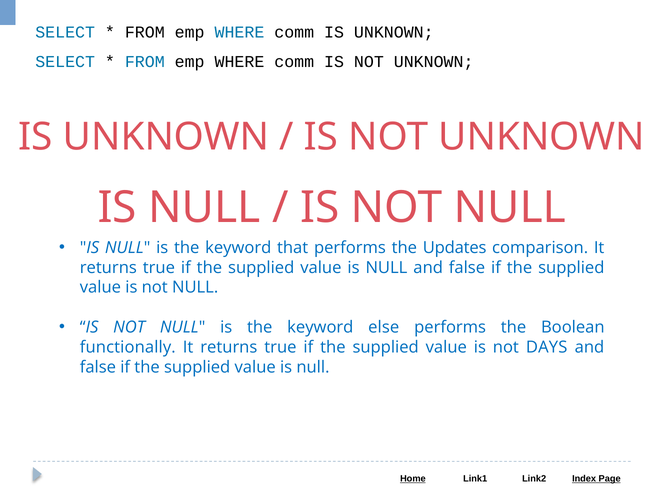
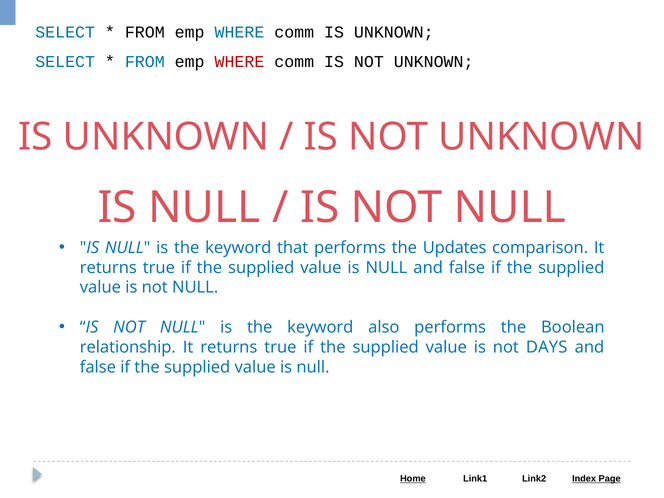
WHERE colour: black -> red (239, 62)
else: else -> also (384, 327)
functionally: functionally -> relationship (128, 347)
